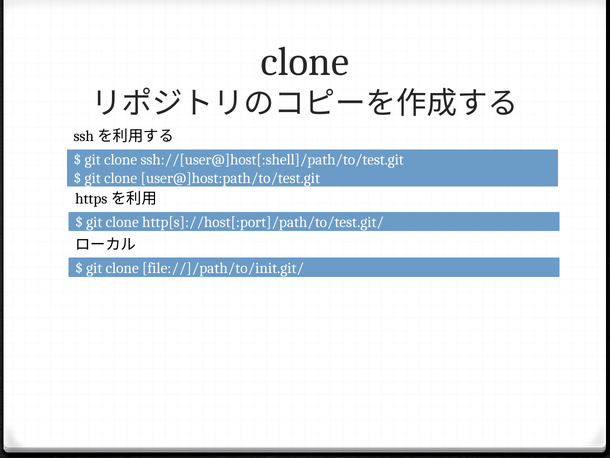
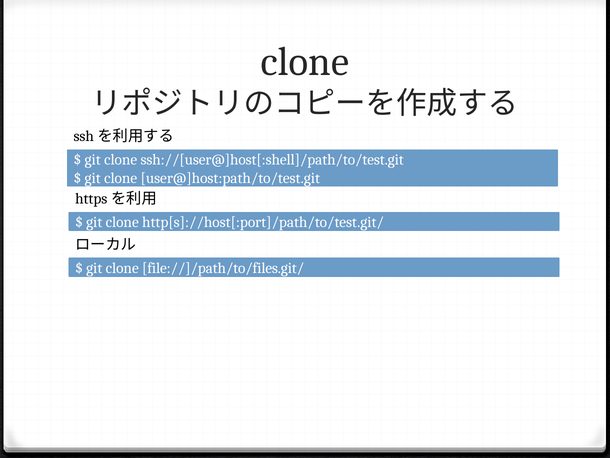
file://]/path/to/init.git/: file://]/path/to/init.git/ -> file://]/path/to/files.git/ (223, 268)
